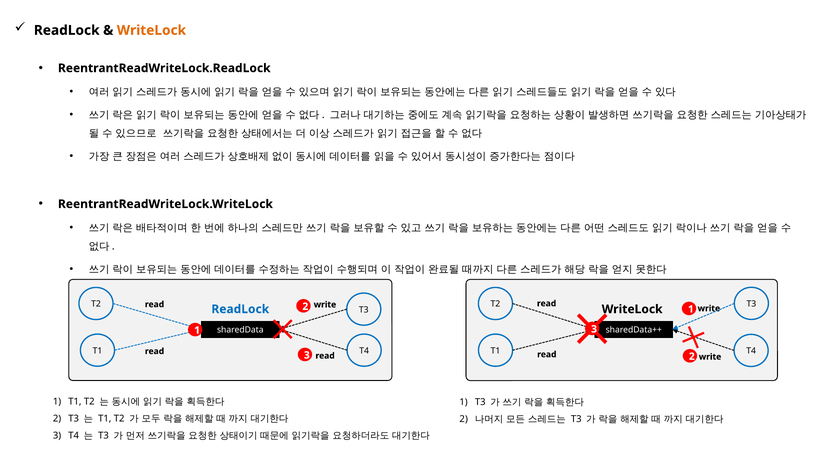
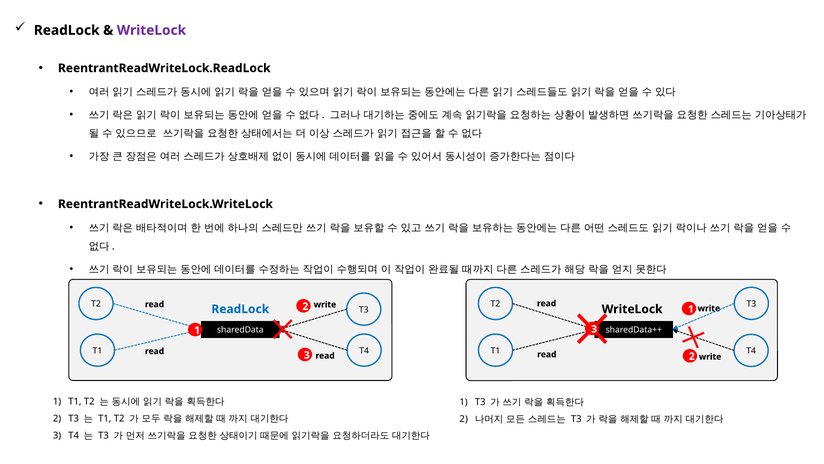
WriteLock colour: orange -> purple (151, 30)
